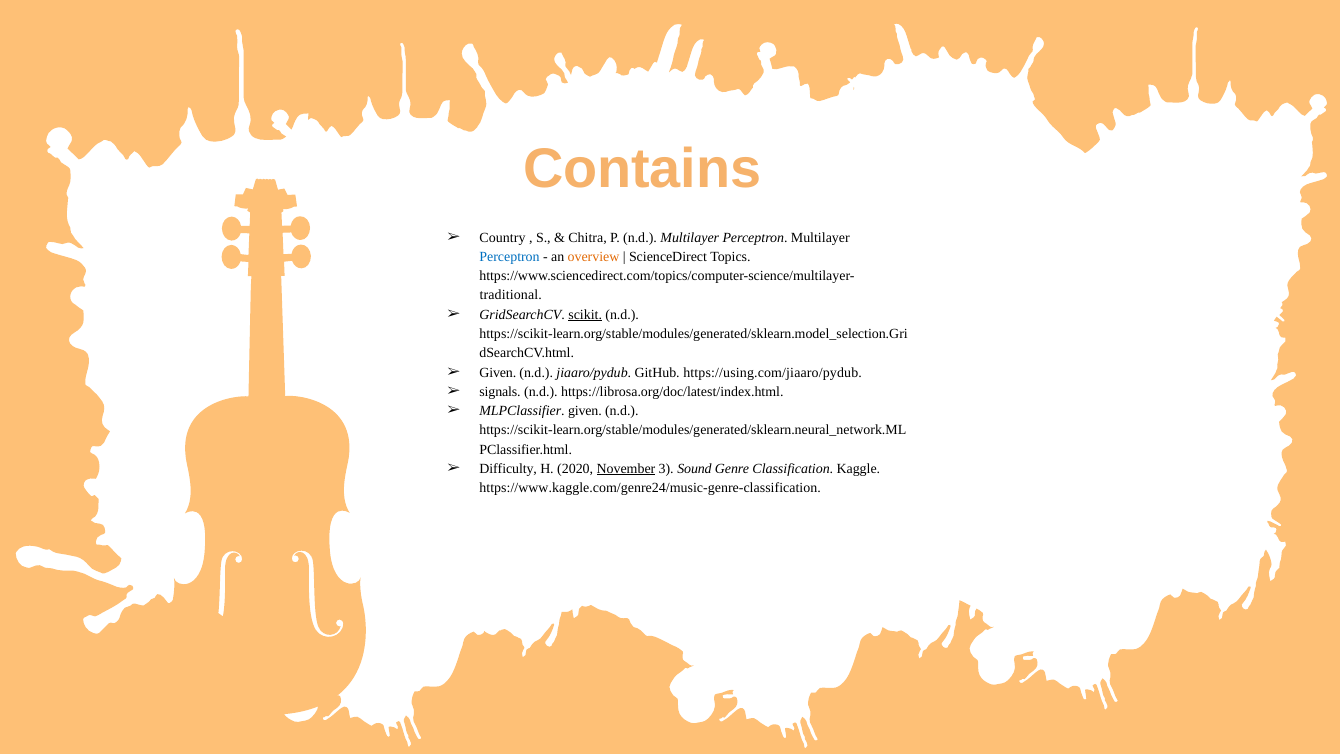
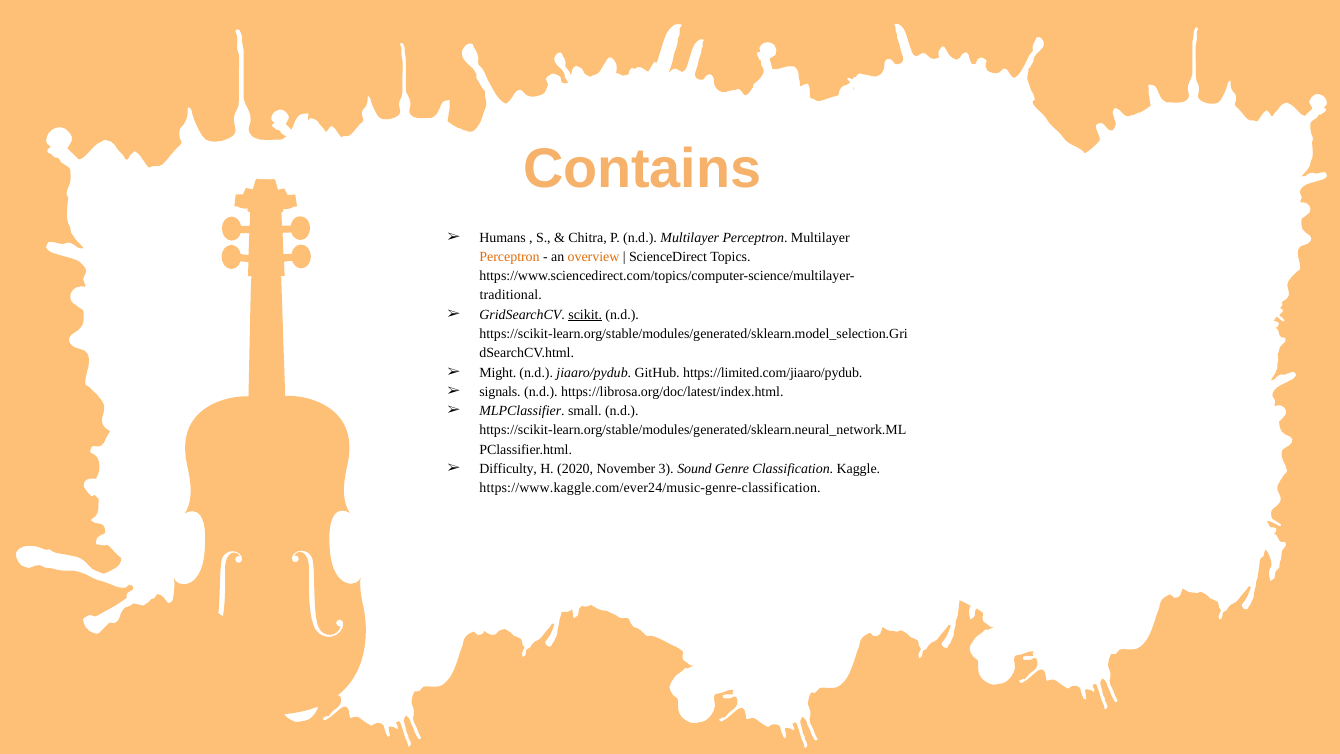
Country: Country -> Humans (503, 237)
Perceptron colour: blue -> orange (510, 257)
Given: Given -> Might (498, 372)
https://using.com/jiaaro/pydub: https://using.com/jiaaro/pydub -> https://limited.com/jiaaro/pydub (773, 372)
MLPClassifier given: given -> small (585, 411)
November underline: present -> none (626, 469)
https://www.kaggle.com/genre24/music-genre-classification: https://www.kaggle.com/genre24/music-genre-classification -> https://www.kaggle.com/ever24/music-genre-classification (650, 488)
